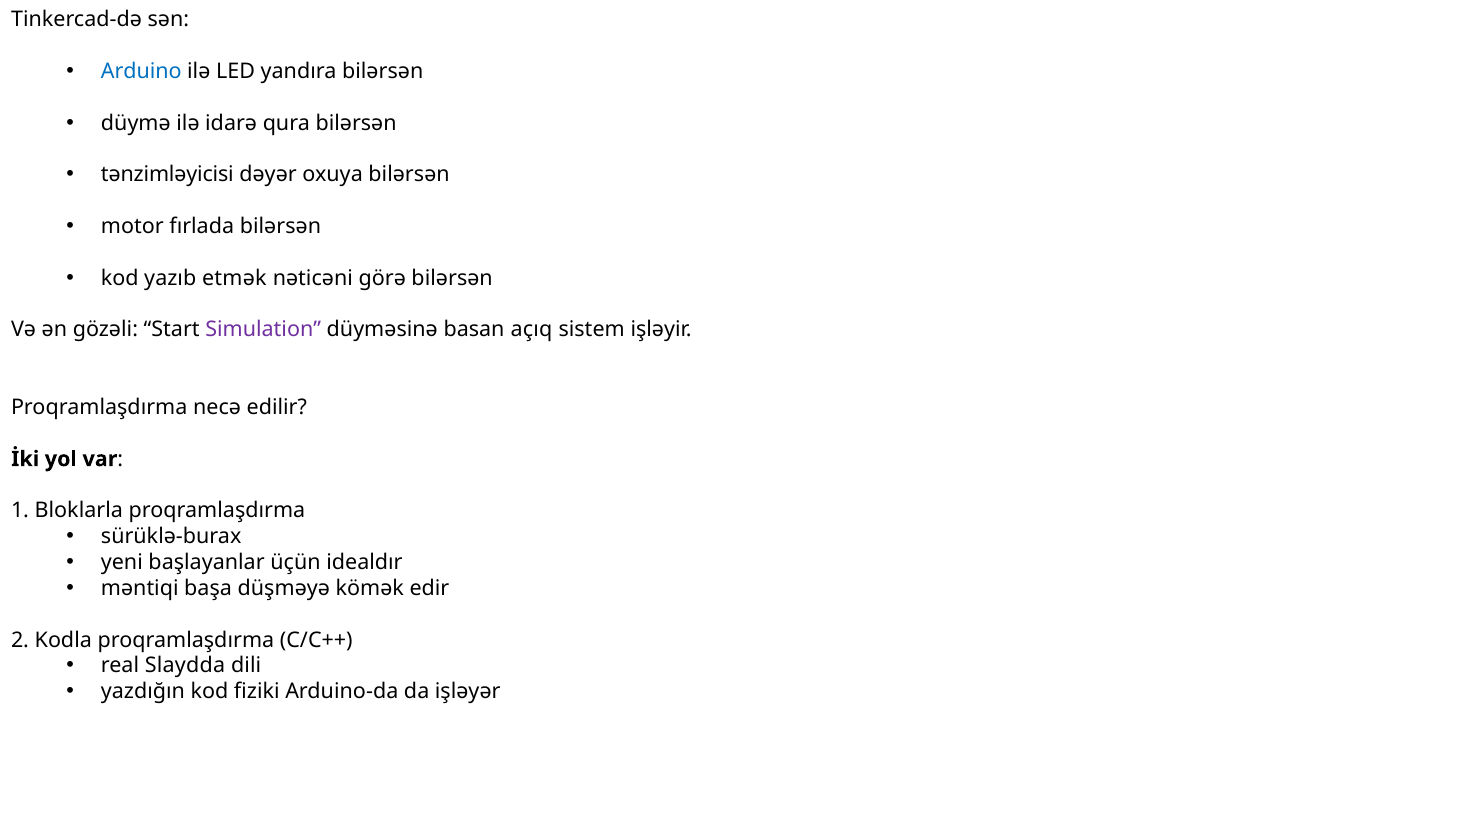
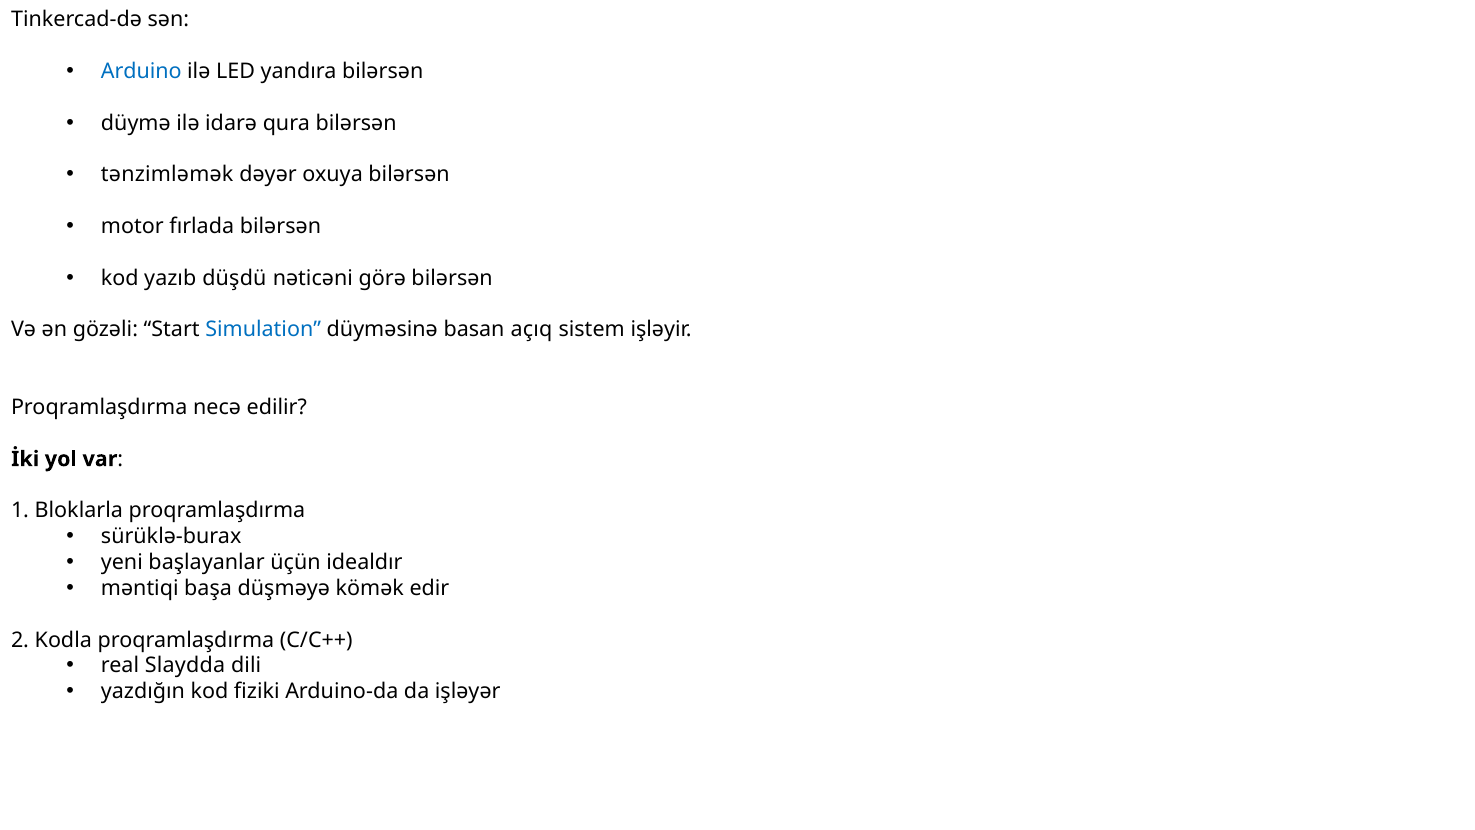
tənzimləyicisi: tənzimləyicisi -> tənzimləmək (167, 175)
etmək: etmək -> düşdü (234, 278)
Simulation colour: purple -> blue (263, 330)
